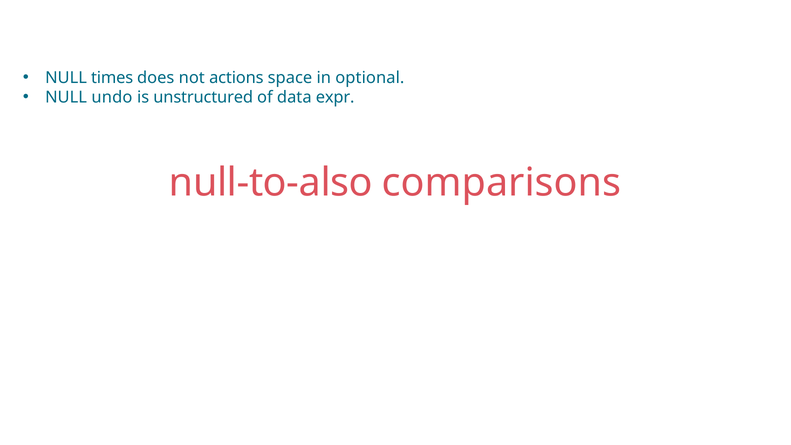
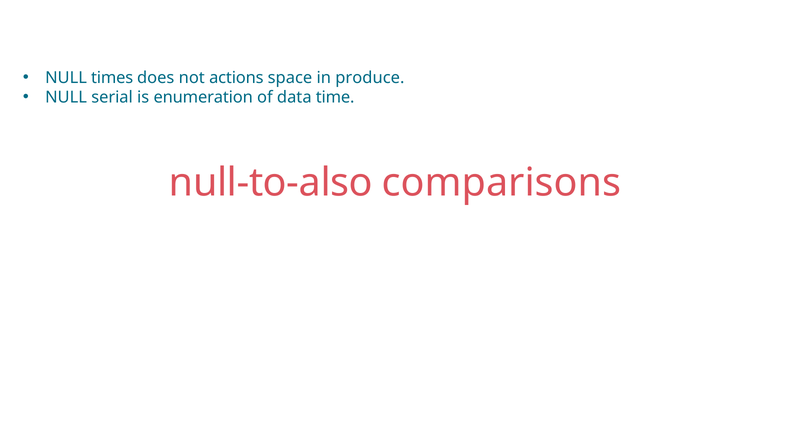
optional: optional -> produce (370, 78)
undo: undo -> serial (112, 97)
unstructured: unstructured -> enumeration (203, 97)
expr: expr -> time (335, 97)
